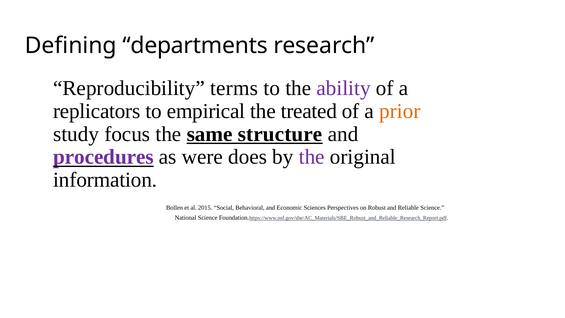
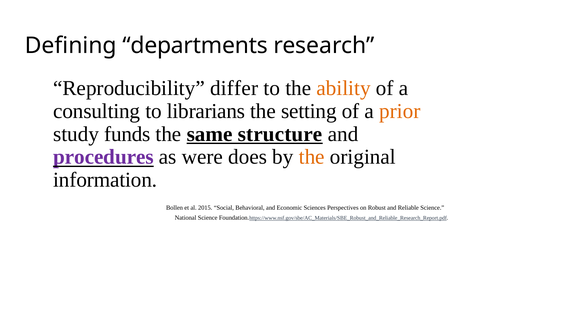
terms: terms -> differ (234, 88)
ability colour: purple -> orange (344, 88)
replicators: replicators -> consulting (97, 111)
empirical: empirical -> librarians (206, 111)
treated: treated -> setting (309, 111)
focus: focus -> funds (127, 134)
the colour: purple -> orange (312, 157)
